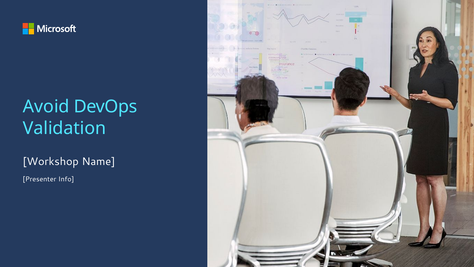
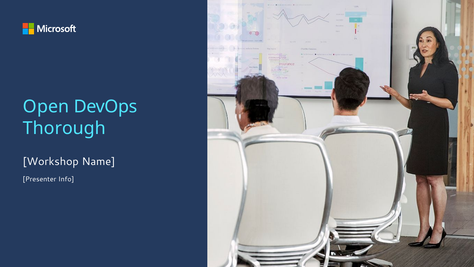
Avoid: Avoid -> Open (46, 107)
Validation: Validation -> Thorough (64, 128)
